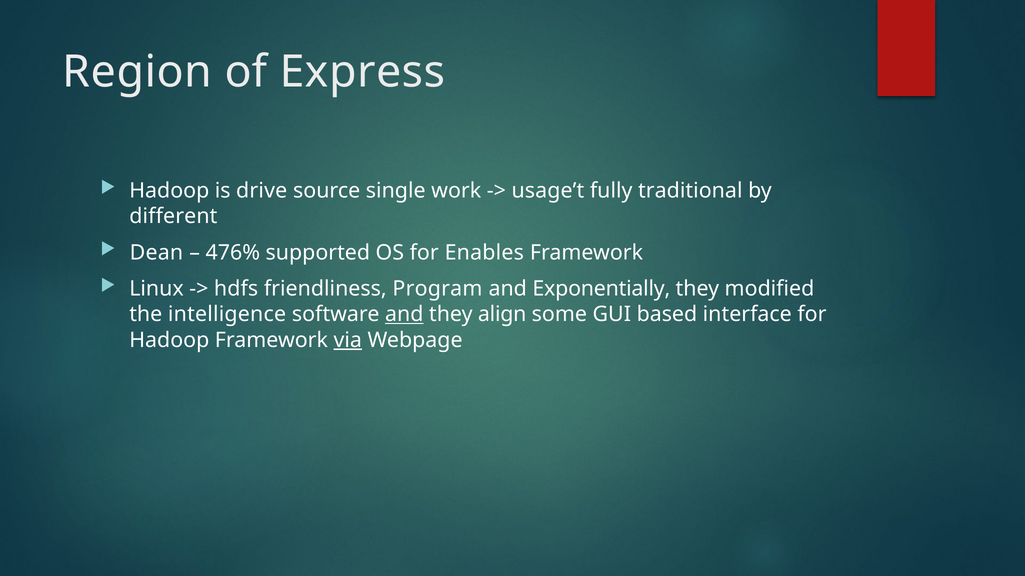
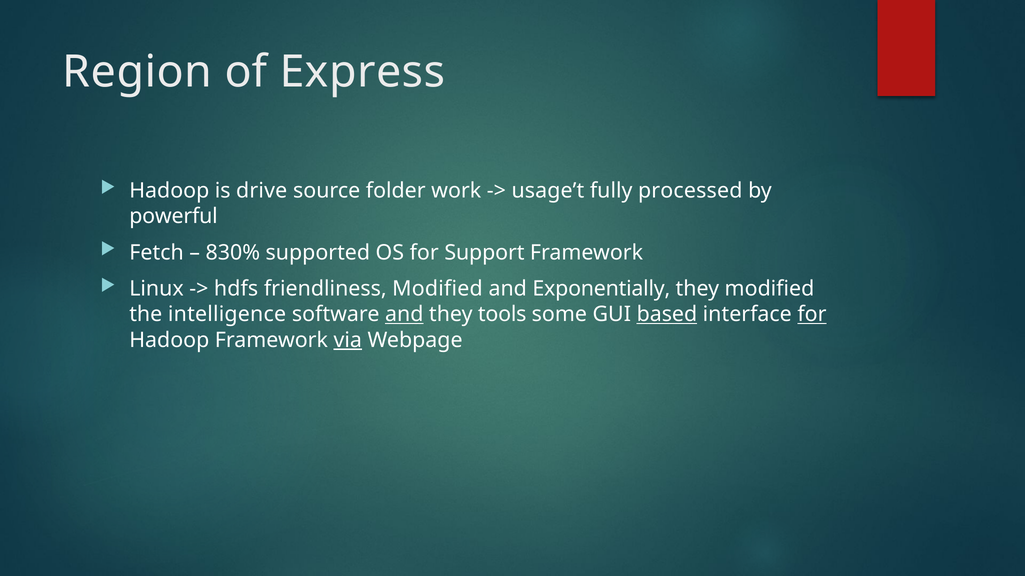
single: single -> folder (396, 191)
traditional: traditional -> processed (690, 191)
different: different -> powerful (174, 216)
Dean: Dean -> Fetch (157, 253)
476%: 476% -> 830% (233, 253)
Enables: Enables -> Support (484, 253)
friendliness Program: Program -> Modified (437, 289)
align: align -> tools (502, 315)
based underline: none -> present (667, 315)
for underline: none -> present (812, 315)
